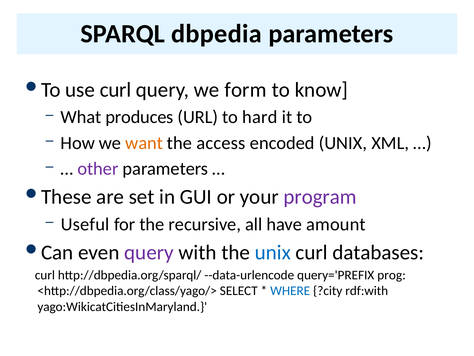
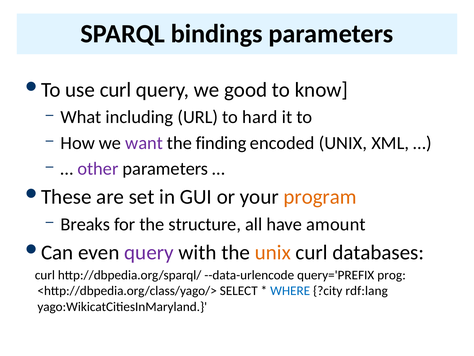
dbpedia: dbpedia -> bindings (217, 34)
form: form -> good (246, 90)
produces: produces -> including (139, 117)
want colour: orange -> purple (144, 143)
access: access -> finding (221, 143)
program colour: purple -> orange (320, 197)
Useful: Useful -> Breaks (85, 224)
recursive: recursive -> structure (205, 224)
unix colour: blue -> orange (273, 252)
rdf:with: rdf:with -> rdf:lang (367, 290)
